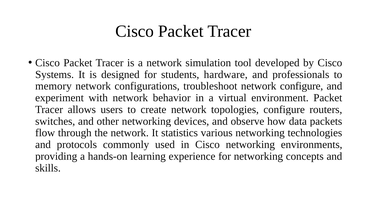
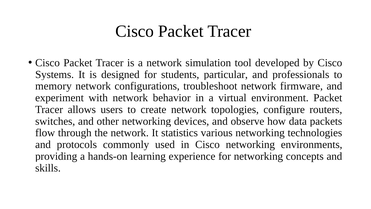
hardware: hardware -> particular (226, 74)
network configure: configure -> firmware (301, 86)
